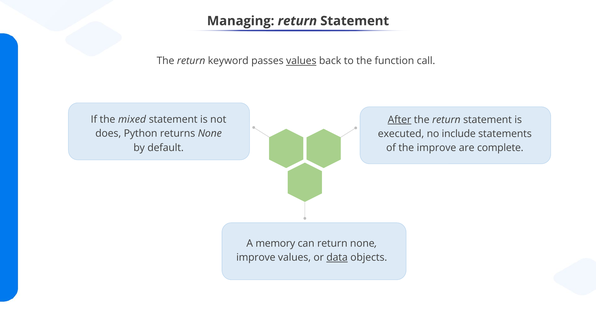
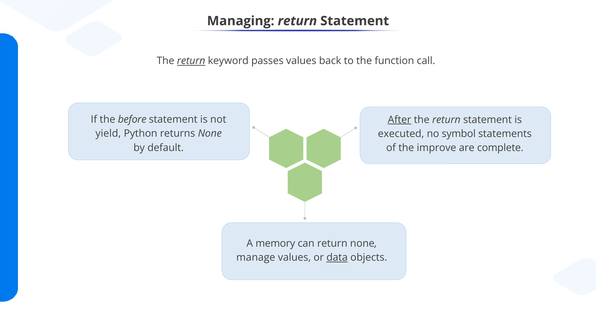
return underline: none -> present (191, 61)
values underline: present -> none (301, 61)
mixed: mixed -> before (132, 119)
does: does -> yield (108, 134)
include: include -> symbol (459, 134)
improve: improve -> manage (256, 258)
